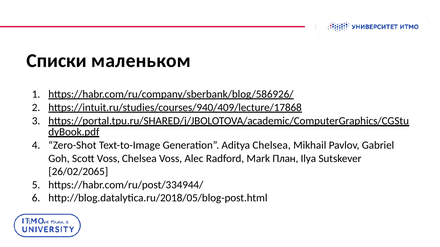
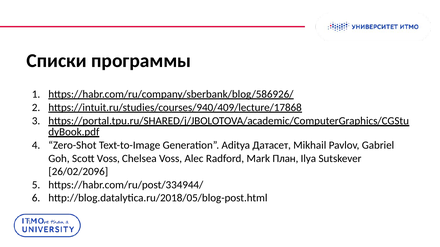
маленьком: маленьком -> программы (141, 61)
Aditya Chelsea: Chelsea -> Датасет (272, 146)
26/02/2065: 26/02/2065 -> 26/02/2096 (78, 172)
